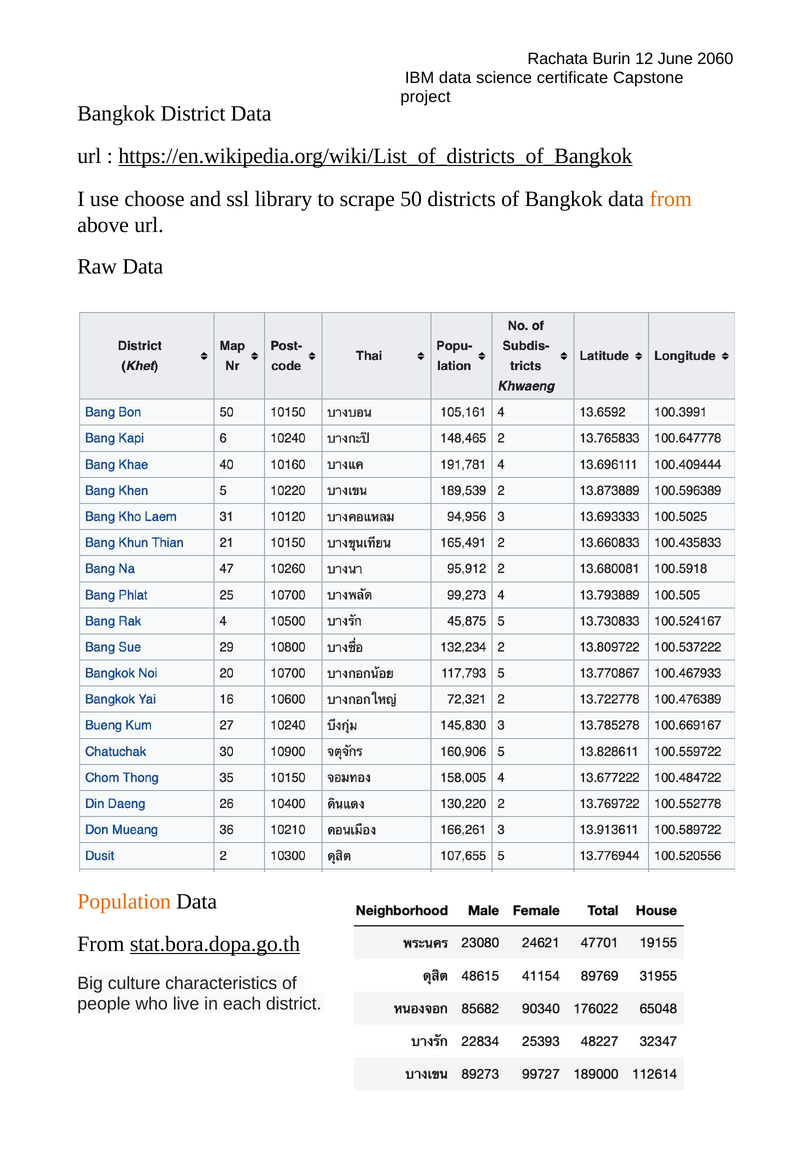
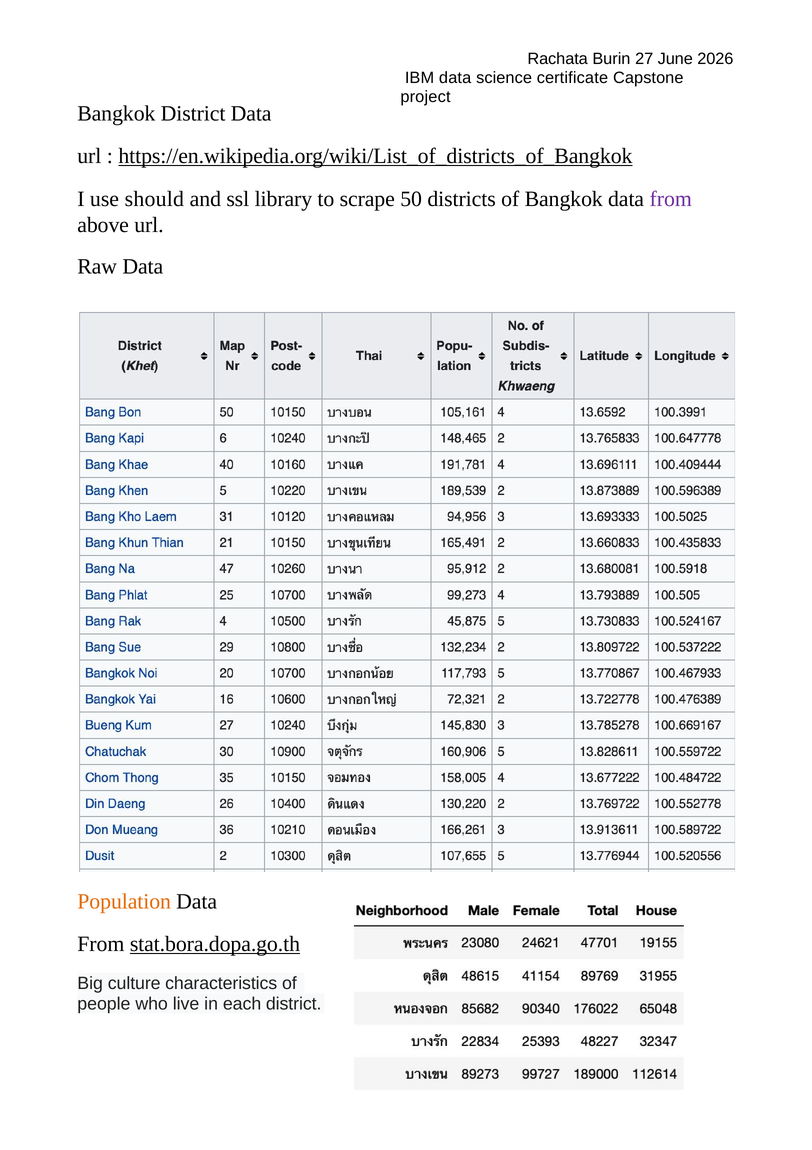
12: 12 -> 27 (644, 59)
2060: 2060 -> 2026 (715, 59)
choose: choose -> should (154, 199)
from colour: orange -> purple (671, 199)
